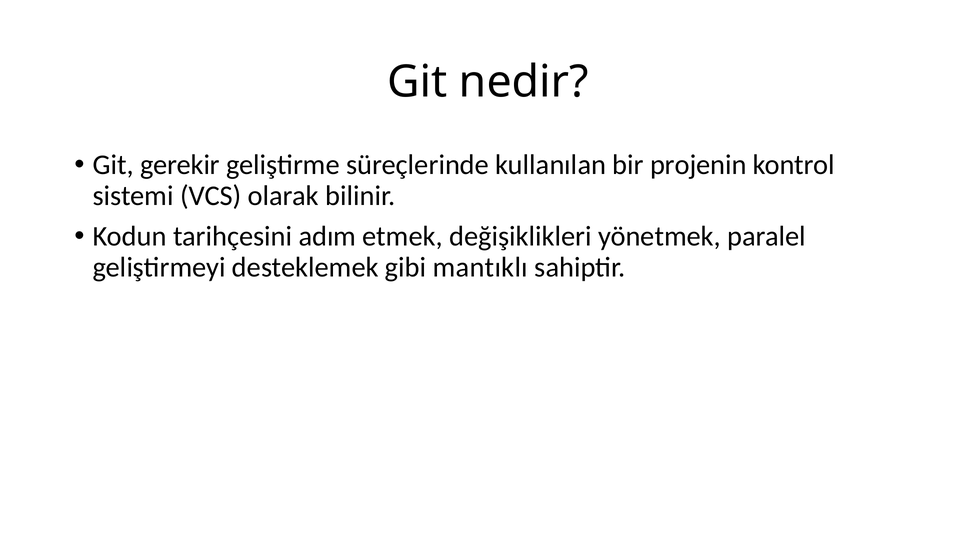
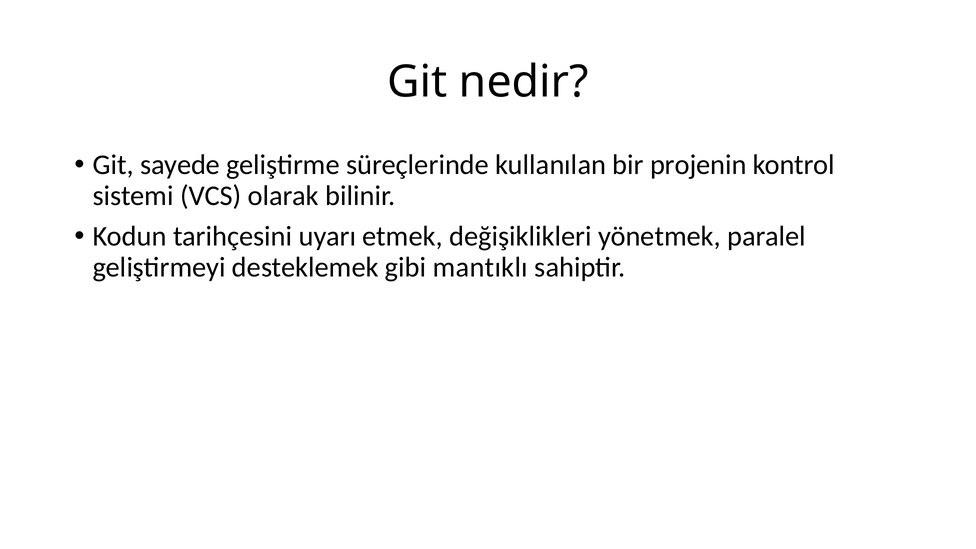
gerekir: gerekir -> sayede (180, 165)
adım: adım -> uyarı (327, 237)
